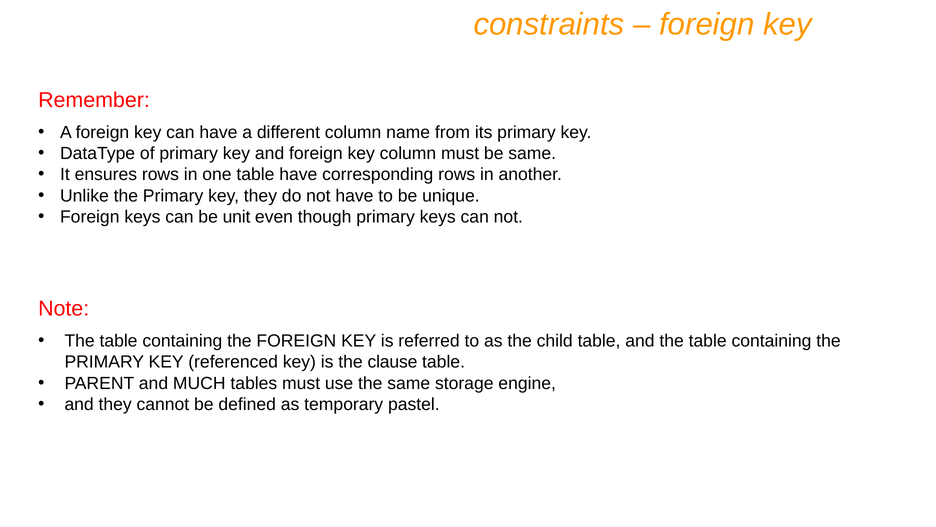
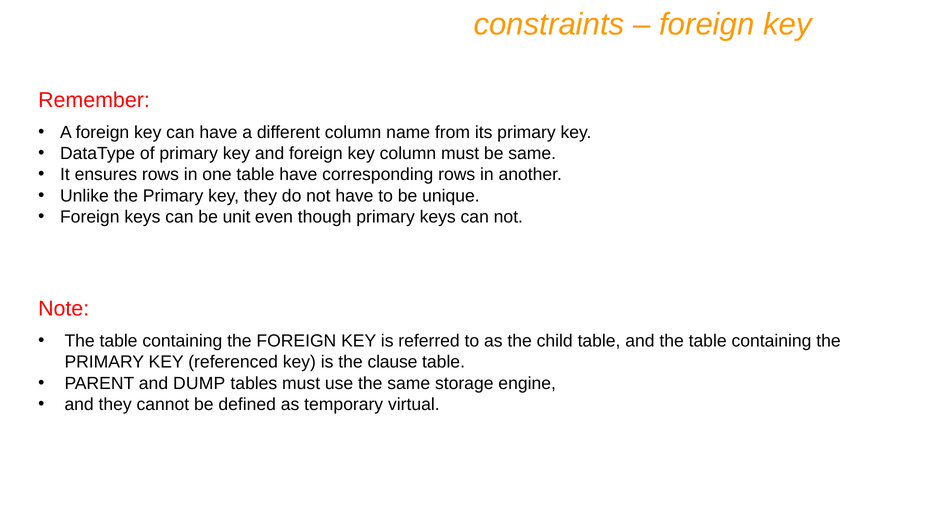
MUCH: MUCH -> DUMP (199, 383)
pastel: pastel -> virtual (414, 404)
